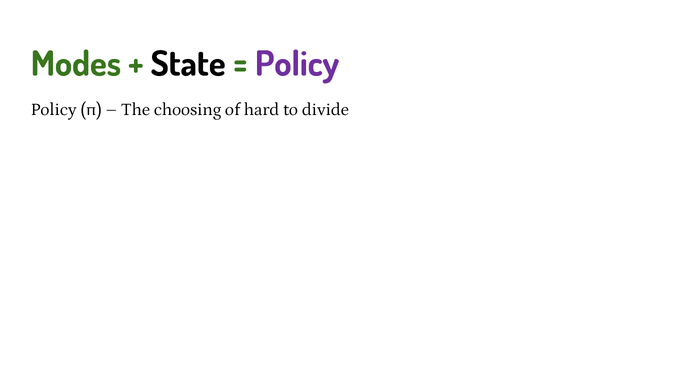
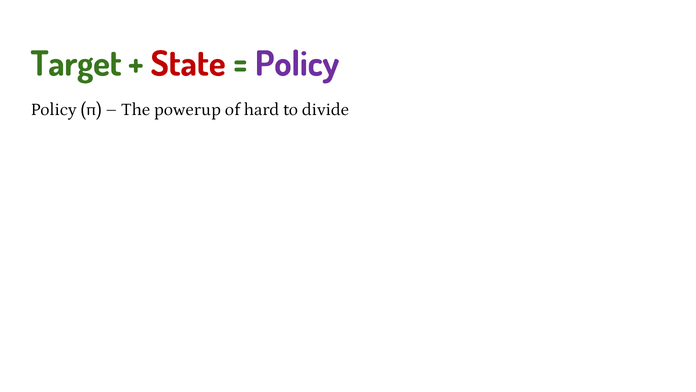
Modes: Modes -> Target (76, 64)
State colour: black -> red (188, 64)
choosing: choosing -> powerup (187, 109)
